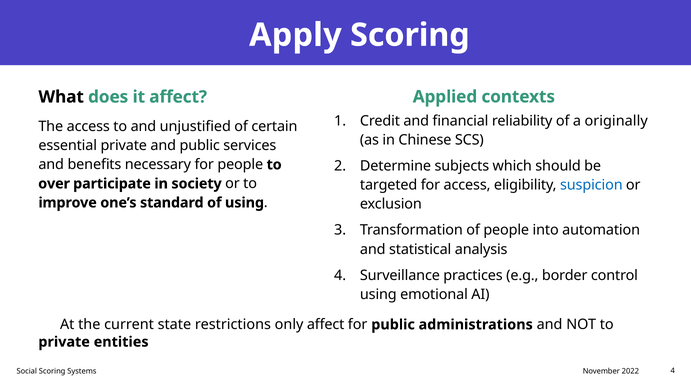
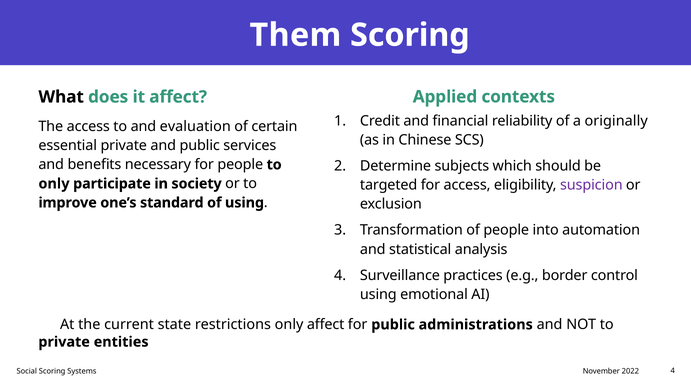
Apply: Apply -> Them (295, 35)
unjustified: unjustified -> evaluation (195, 126)
suspicion colour: blue -> purple (591, 185)
over: over -> only (54, 184)
